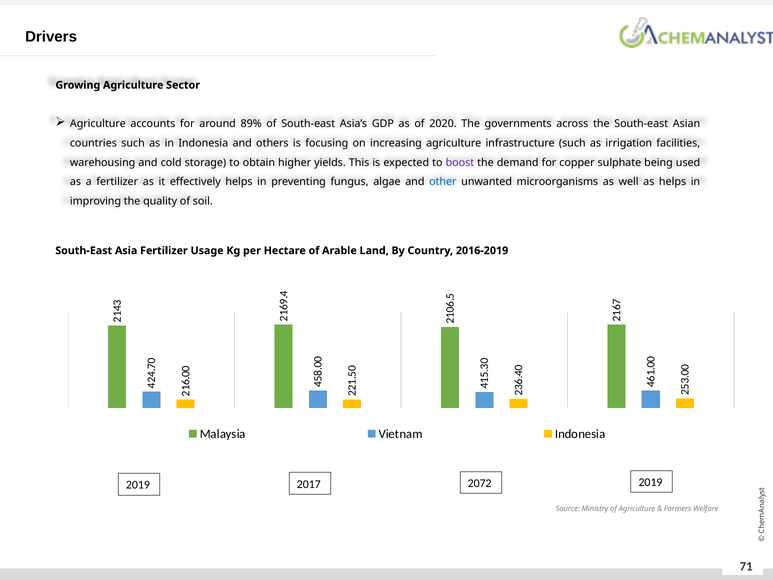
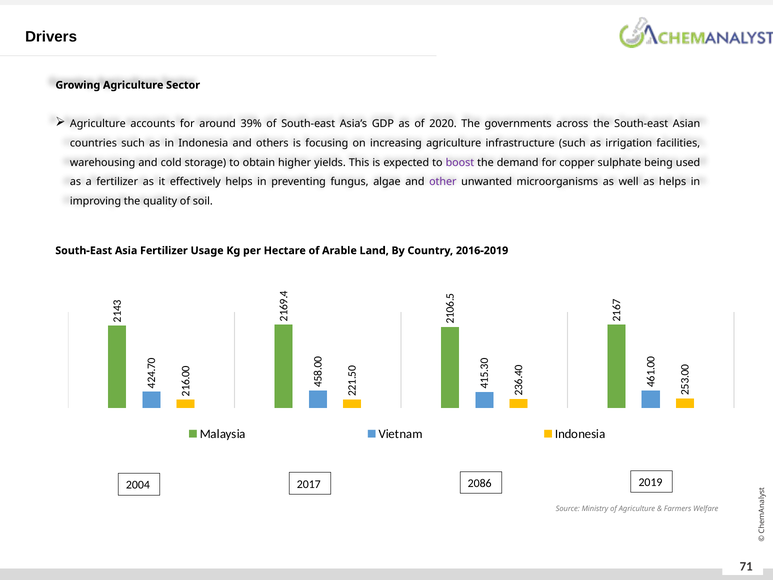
89%: 89% -> 39% (251, 124)
other colour: blue -> purple (443, 182)
2019: 2019 -> 2004 (138, 485)
2072: 2072 -> 2086 (480, 483)
